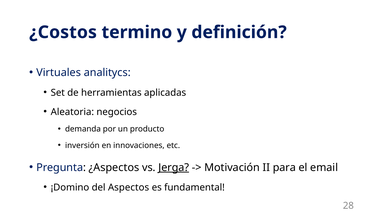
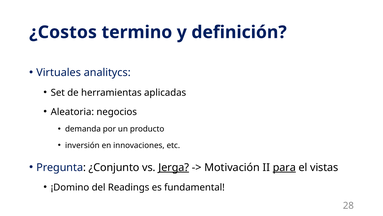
¿Aspectos: ¿Aspectos -> ¿Conjunto (114, 167)
para underline: none -> present (284, 167)
email: email -> vistas (324, 167)
Aspectos: Aspectos -> Readings (129, 187)
